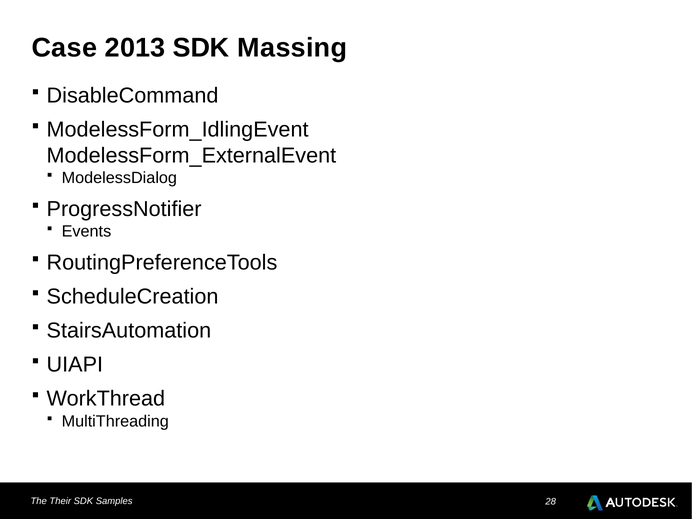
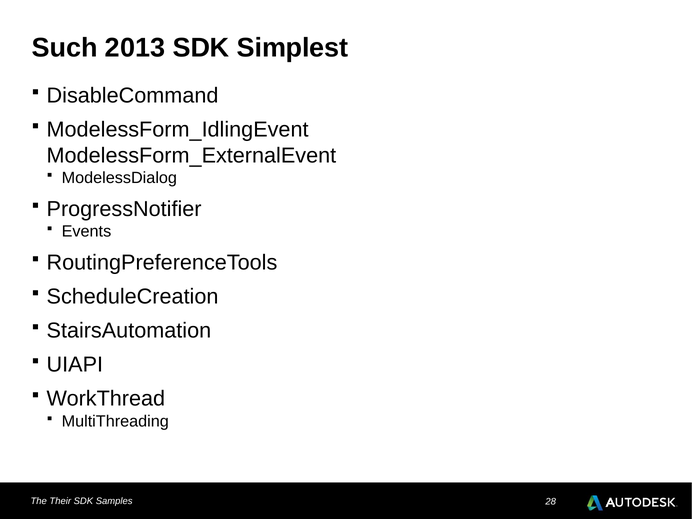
Case: Case -> Such (65, 48)
Massing: Massing -> Simplest (293, 48)
